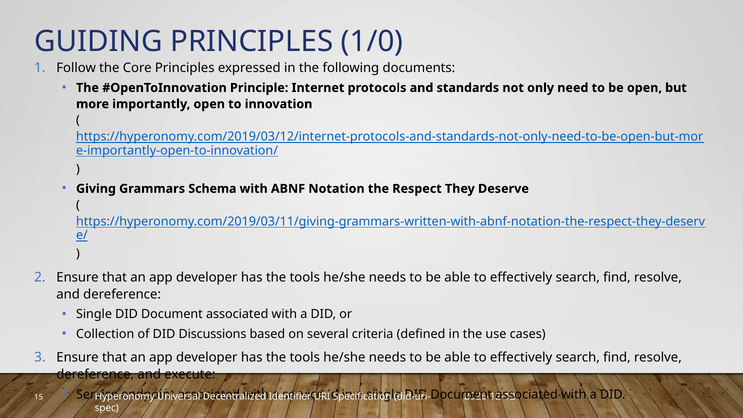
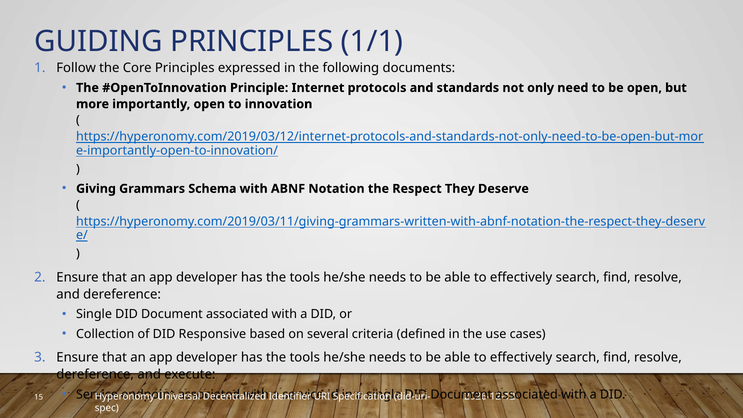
1/0: 1/0 -> 1/1 (372, 41)
Discussions: Discussions -> Responsive (212, 334)
